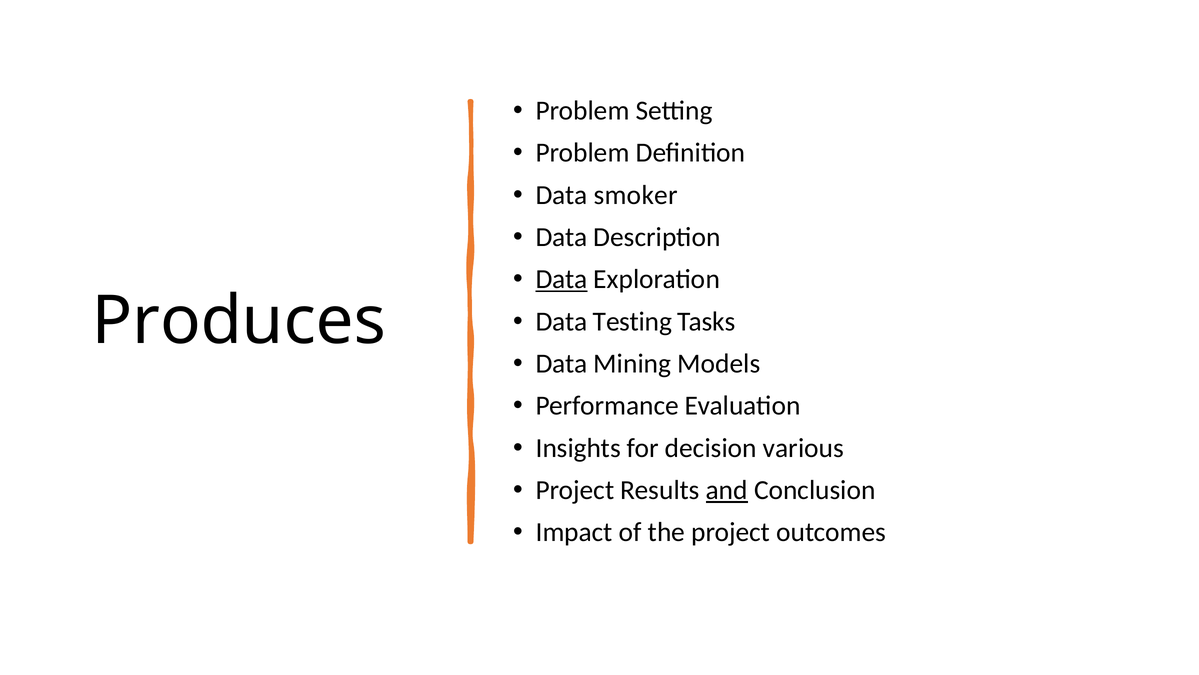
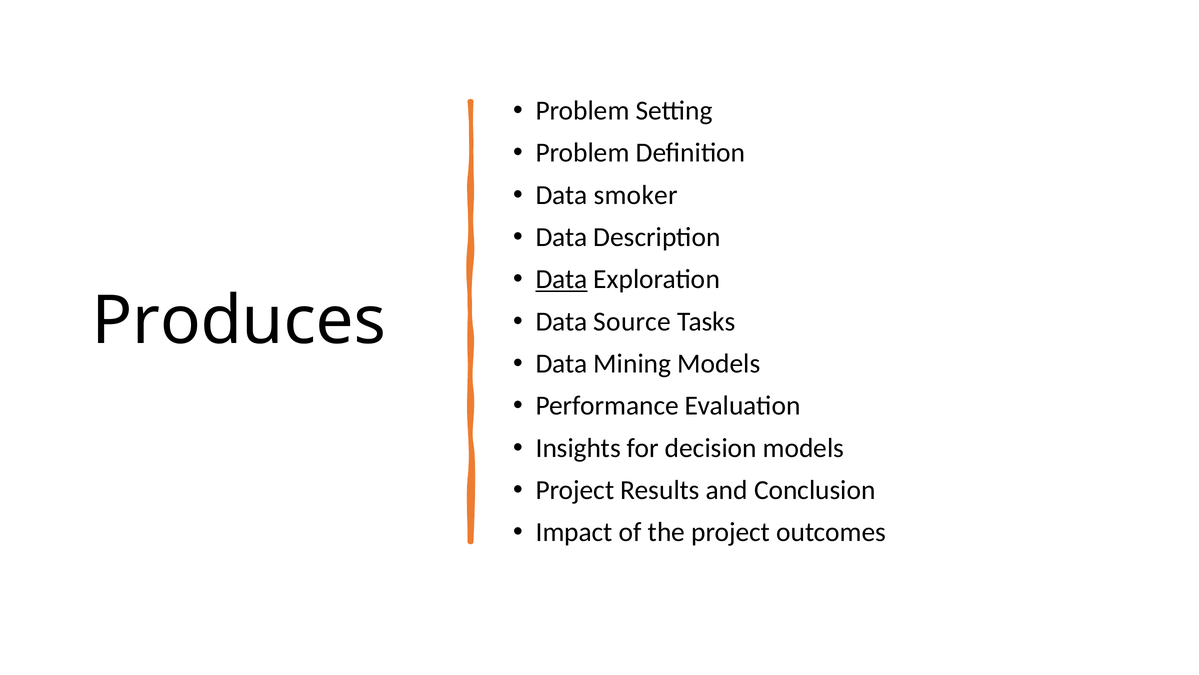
Testing: Testing -> Source (632, 321)
decision various: various -> models (803, 448)
and underline: present -> none (727, 490)
